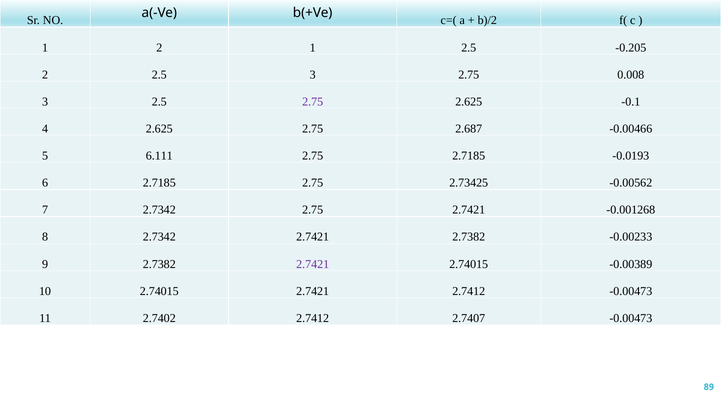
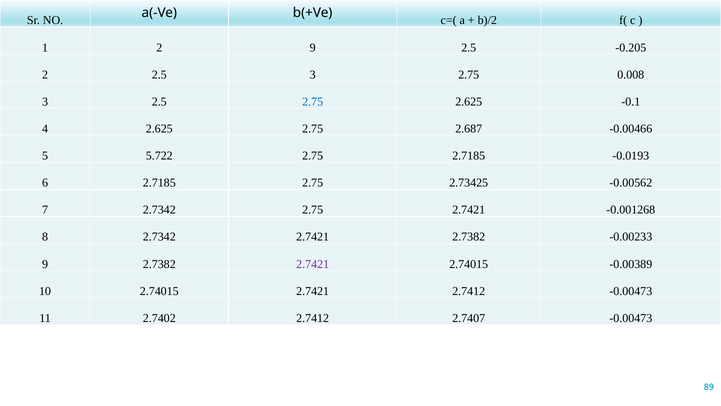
2 1: 1 -> 9 (313, 47)
2.75 colour: purple -> blue (313, 102)
6.111: 6.111 -> 5.722 (159, 156)
